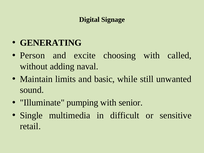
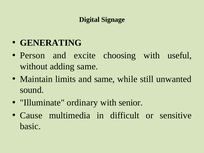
called: called -> useful (180, 55)
adding naval: naval -> same (87, 66)
and basic: basic -> same (104, 79)
pumping: pumping -> ordinary (82, 103)
Single: Single -> Cause (31, 115)
retail: retail -> basic (30, 126)
